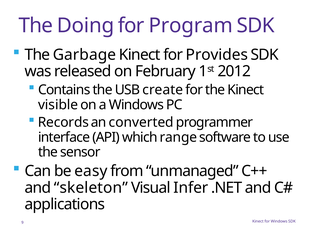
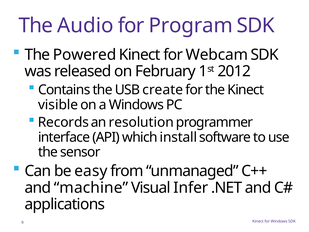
Doing: Doing -> Audio (85, 26)
Garbage: Garbage -> Powered (85, 55)
Provides: Provides -> Webcam (217, 55)
converted: converted -> resolution (141, 122)
range: range -> install (178, 137)
skeleton: skeleton -> machine (91, 187)
